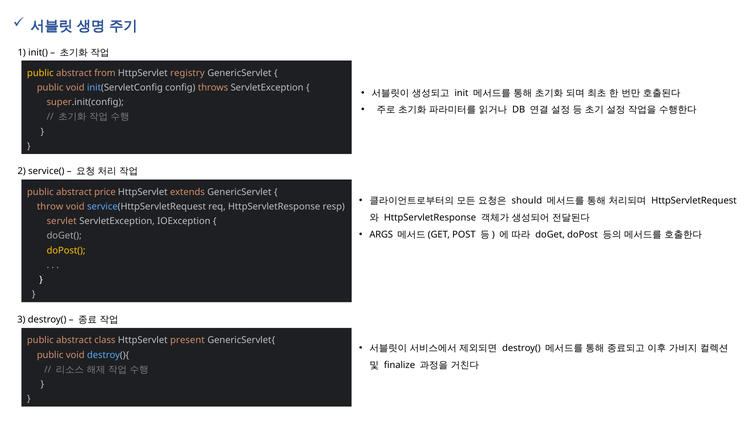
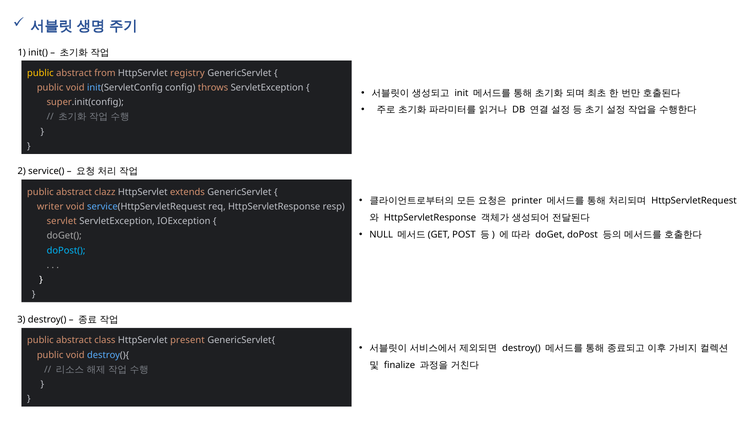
price: price -> clazz (105, 192)
should: should -> printer (527, 201)
throw: throw -> writer (50, 207)
ARGS: ARGS -> NULL (381, 235)
doPost( colour: yellow -> light blue (66, 251)
